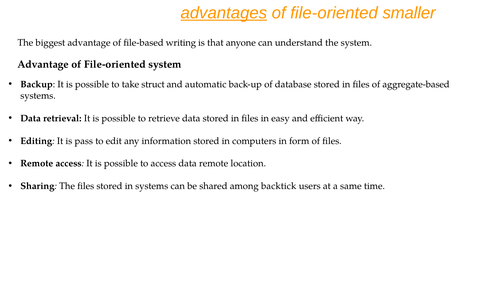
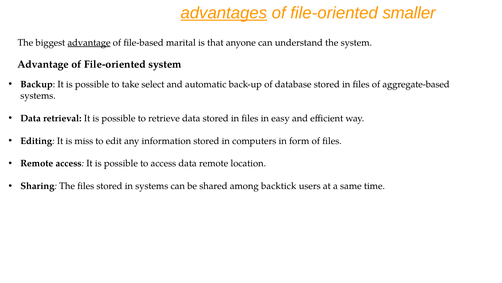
advantage underline: none -> present (89, 43)
writing: writing -> marital (181, 43)
struct: struct -> select (153, 84)
pass: pass -> miss (84, 141)
